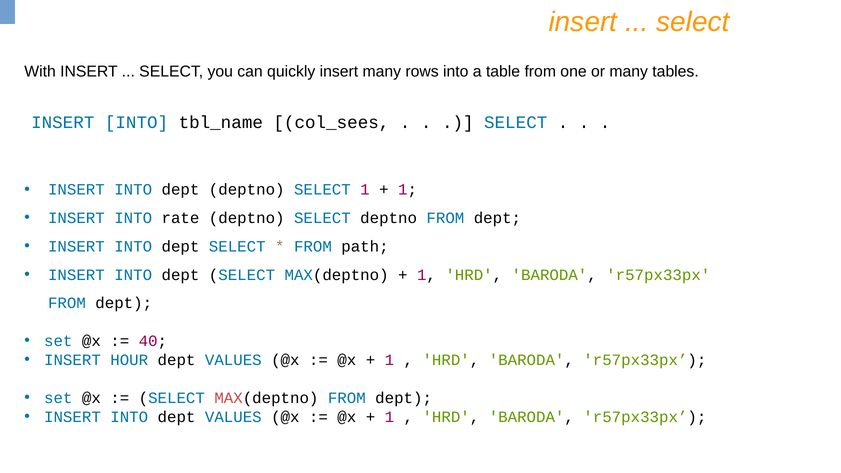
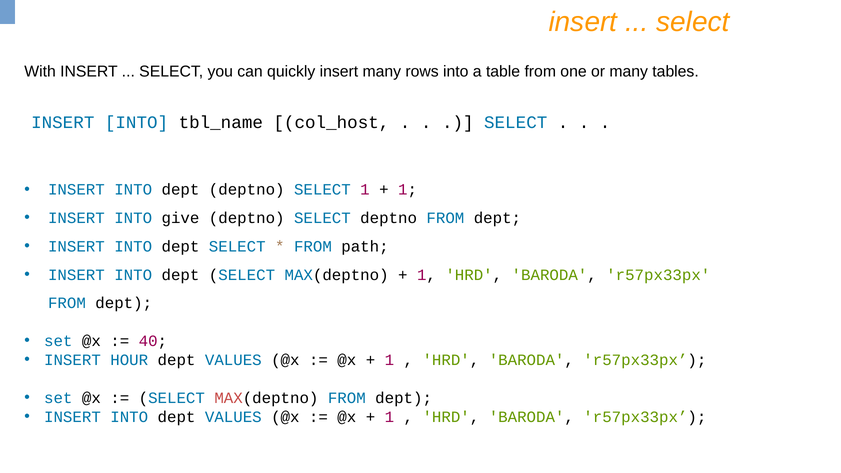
col_sees: col_sees -> col_host (331, 123)
rate: rate -> give (180, 218)
